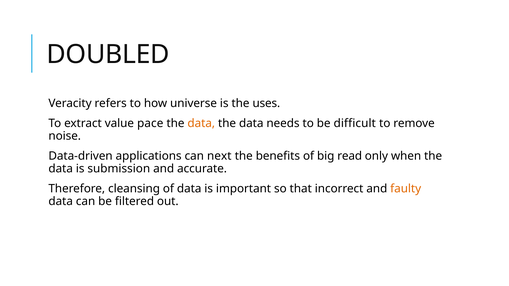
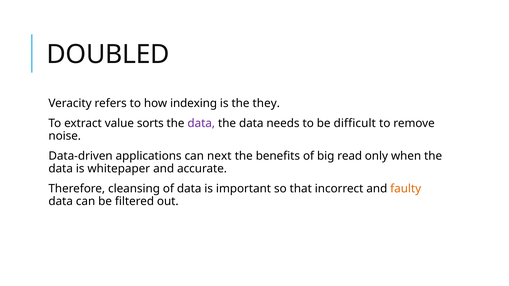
universe: universe -> indexing (194, 104)
uses: uses -> they (266, 104)
pace: pace -> sorts (150, 124)
data colour: orange -> purple (201, 124)
submission: submission -> whitepaper (119, 169)
